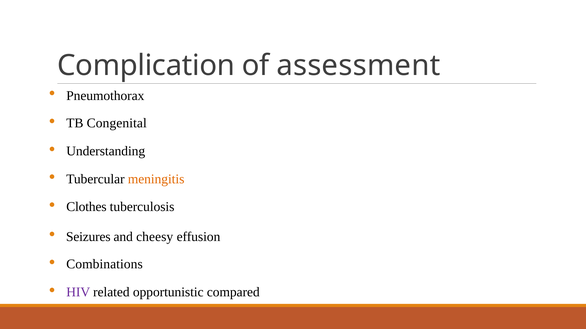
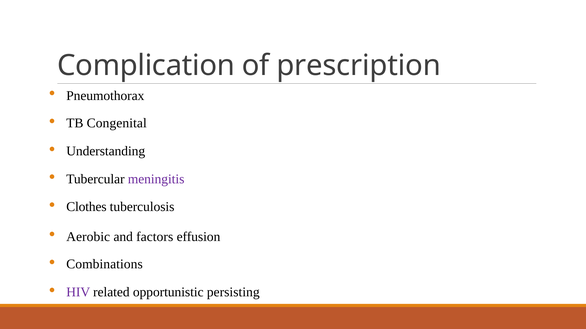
assessment: assessment -> prescription (359, 66)
meningitis colour: orange -> purple (156, 179)
Seizures: Seizures -> Aerobic (88, 237)
cheesy: cheesy -> factors (155, 237)
compared: compared -> persisting (233, 293)
